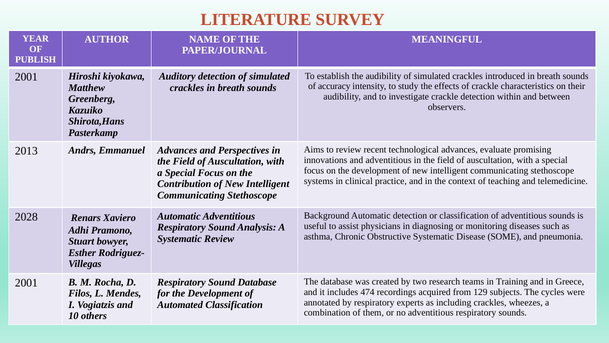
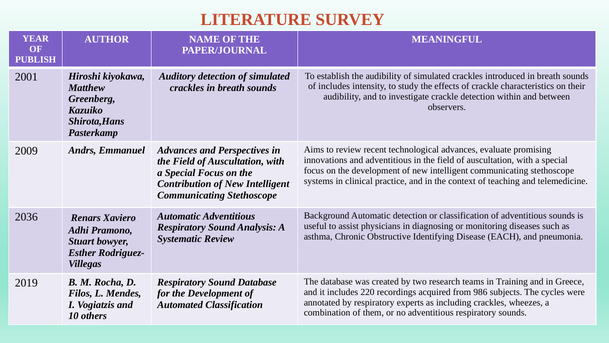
of accuracy: accuracy -> includes (334, 86)
2013: 2013 -> 2009 (26, 151)
2028: 2028 -> 2036 (26, 217)
Obstructive Systematic: Systematic -> Identifying (434, 236)
SOME: SOME -> EACH (504, 236)
2001: 2001 -> 2019 (26, 283)
474: 474 -> 220 (368, 292)
129: 129 -> 986 (480, 292)
